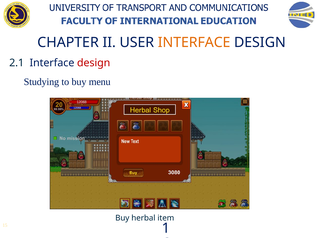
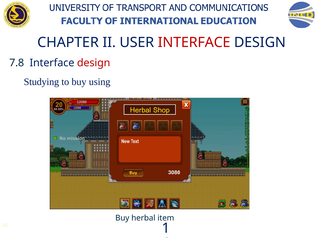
INTERFACE colour: orange -> red (194, 42)
2.1: 2.1 -> 7.8 (17, 63)
menu: menu -> using (100, 82)
